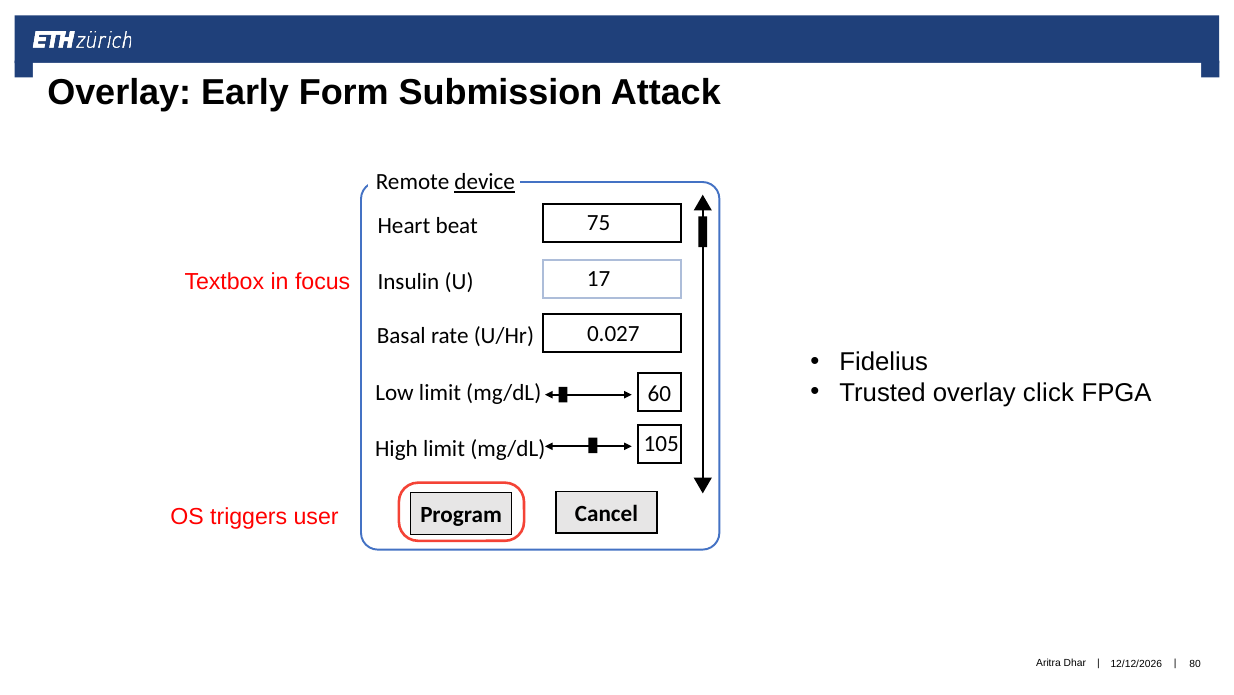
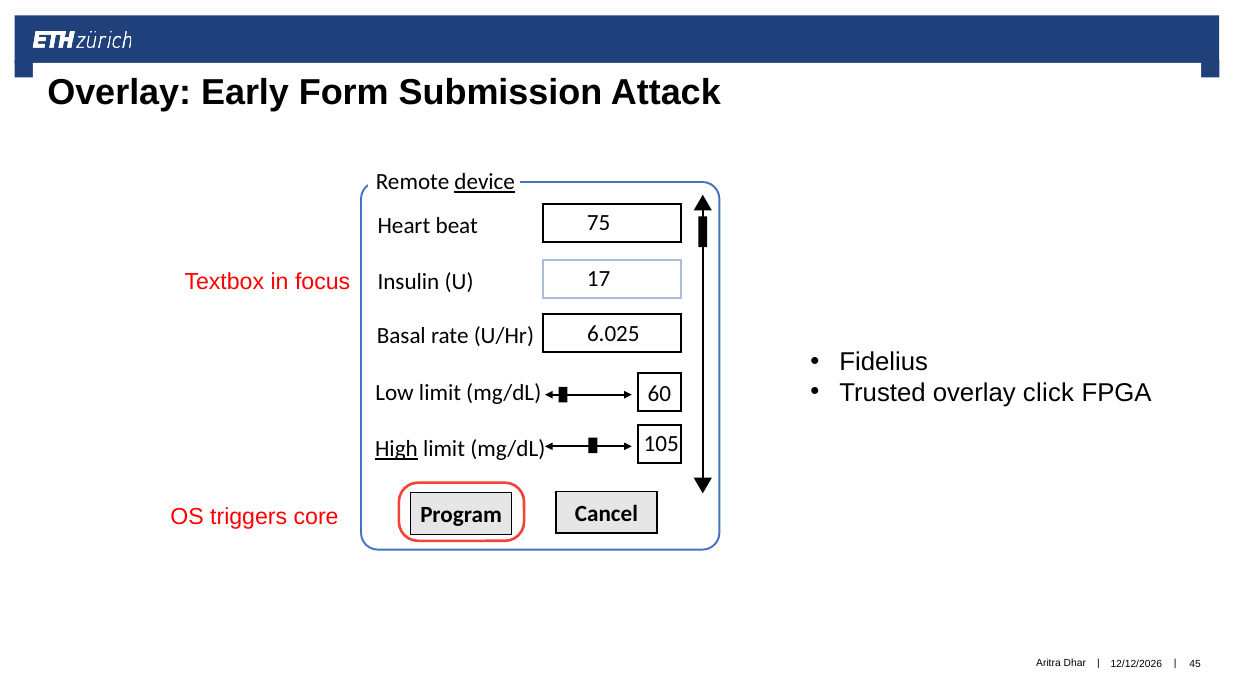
0.027: 0.027 -> 6.025 (613, 334)
High underline: none -> present (396, 449)
user: user -> core (316, 517)
80: 80 -> 45 (1195, 663)
